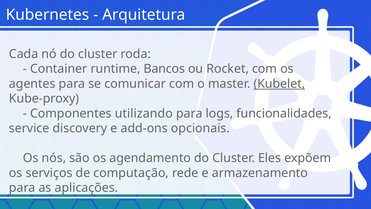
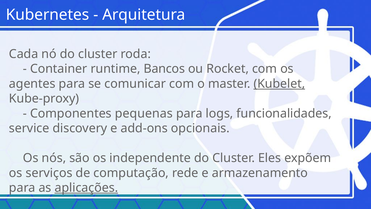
utilizando: utilizando -> pequenas (144, 113)
agendamento: agendamento -> independente (150, 158)
aplicações underline: none -> present (86, 188)
